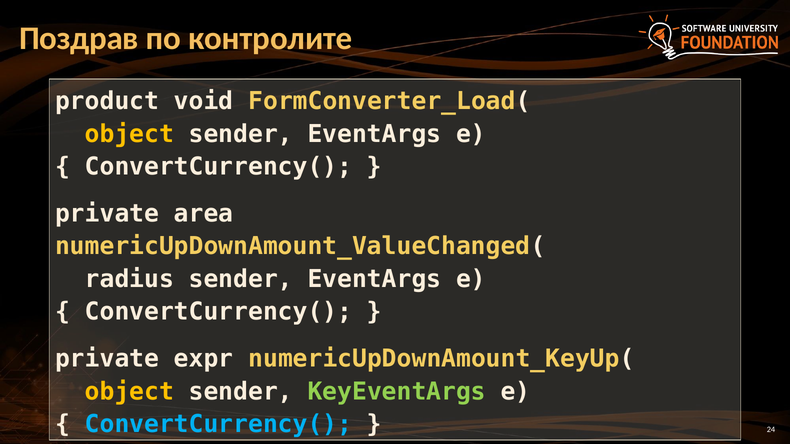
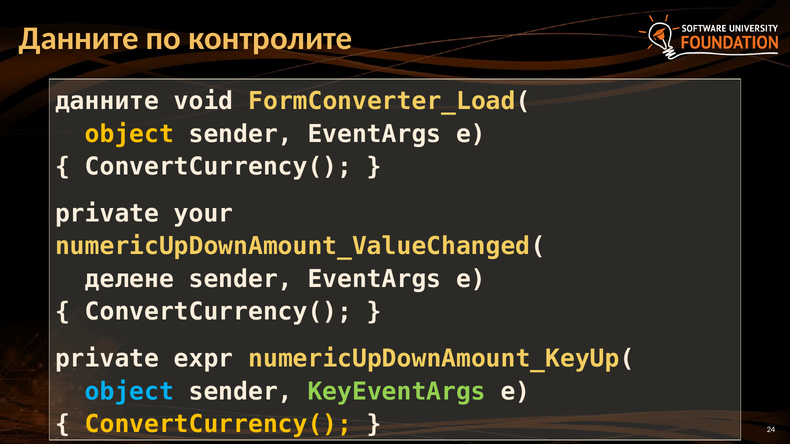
Поздрав: Поздрав -> Данните (79, 38)
product: product -> данните (107, 101)
area: area -> your (204, 214)
radius: radius -> делене (129, 279)
object colour: yellow -> light blue (129, 392)
ConvertCurrency( colour: light blue -> yellow (218, 424)
